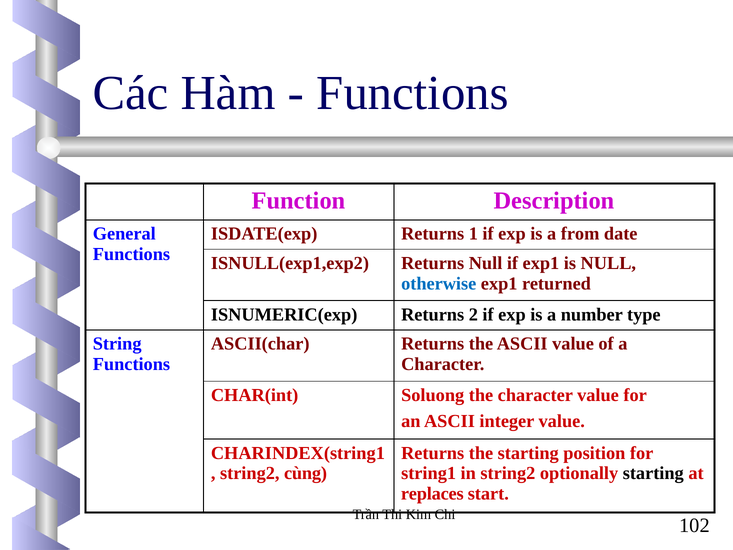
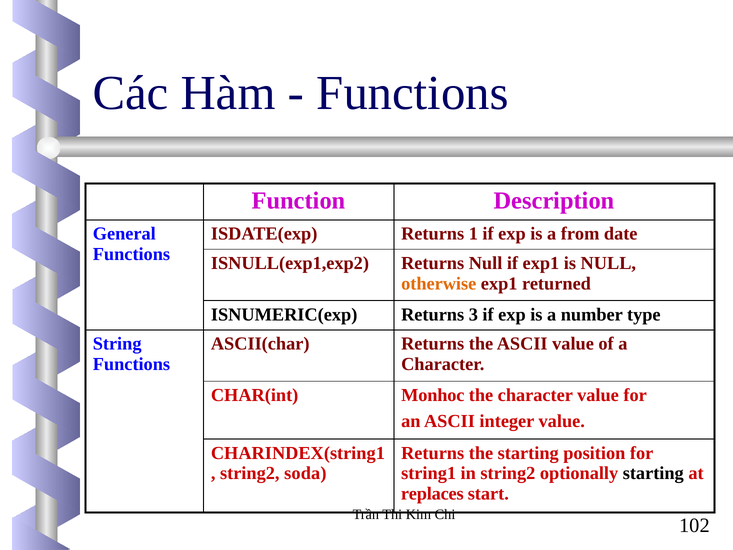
otherwise colour: blue -> orange (439, 283)
2: 2 -> 3 (473, 314)
Soluong: Soluong -> Monhoc (433, 395)
cùng: cùng -> soda (305, 473)
